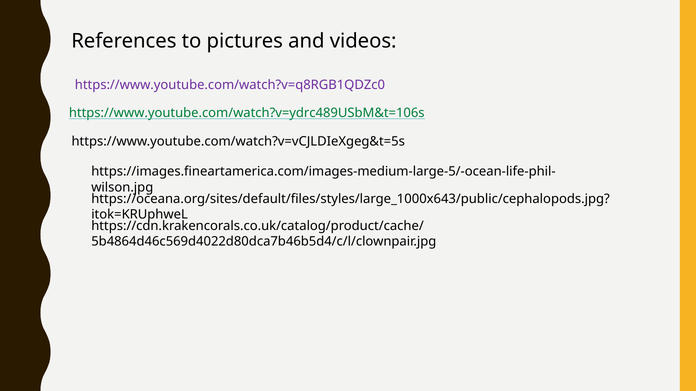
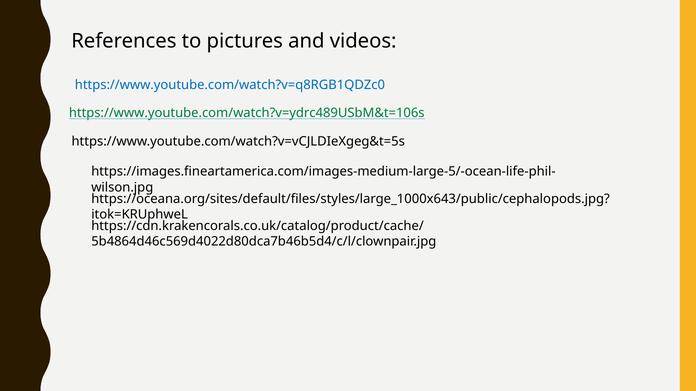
https://www.youtube.com/watch?v=q8RGB1QDZc0 colour: purple -> blue (230, 85)
